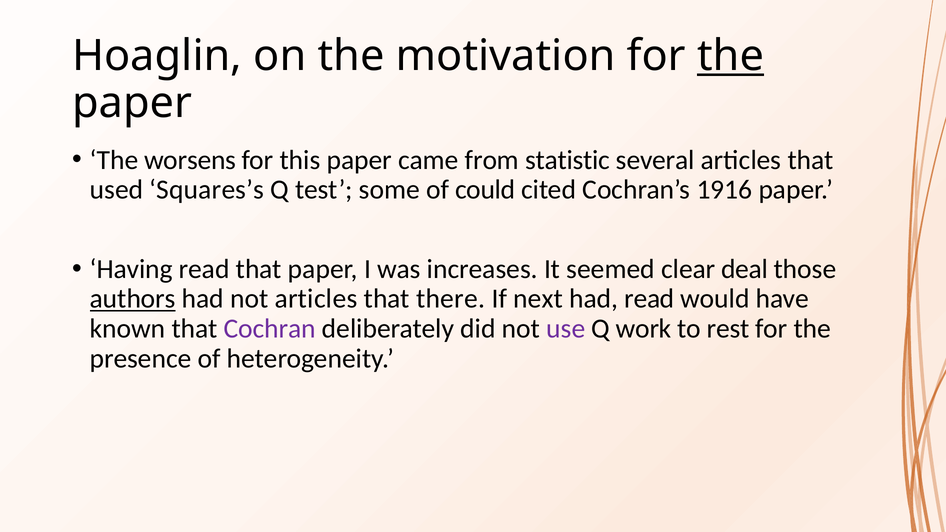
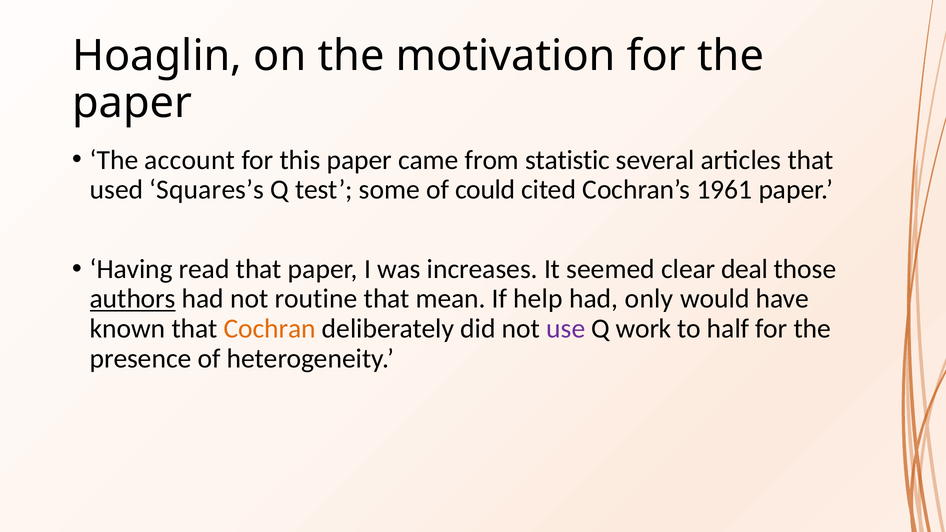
the underline: present -> none (731, 56)
worsens: worsens -> account (190, 160)
1916: 1916 -> 1961 (724, 190)
not articles: articles -> routine (316, 299)
there: there -> mean (451, 299)
next: next -> help (538, 299)
had read: read -> only (649, 299)
Cochran colour: purple -> orange (270, 329)
rest: rest -> half (728, 329)
